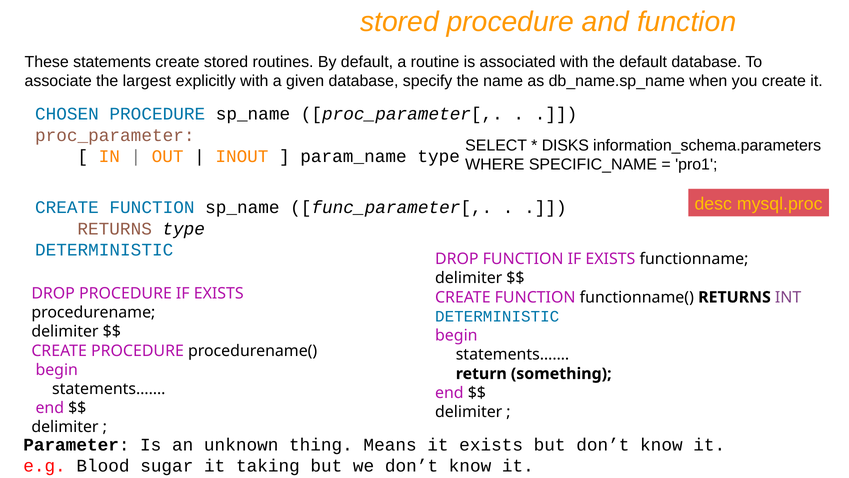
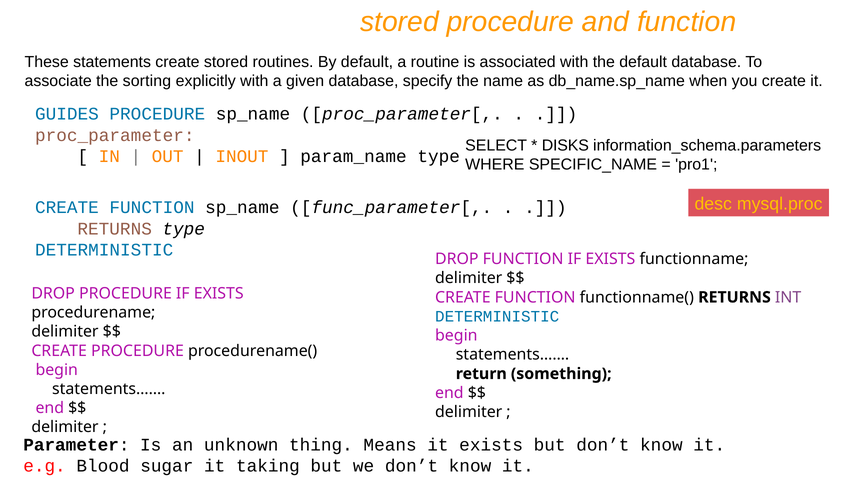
largest: largest -> sorting (147, 81)
CHOSEN: CHOSEN -> GUIDES (67, 114)
